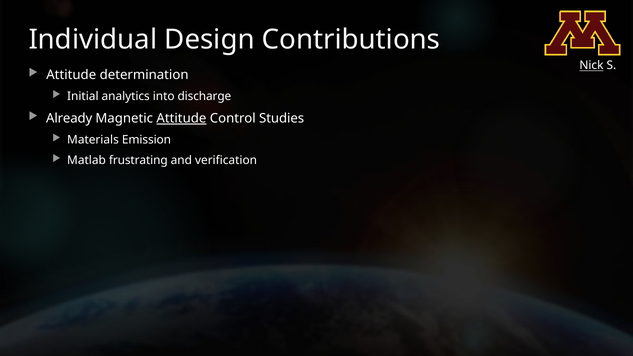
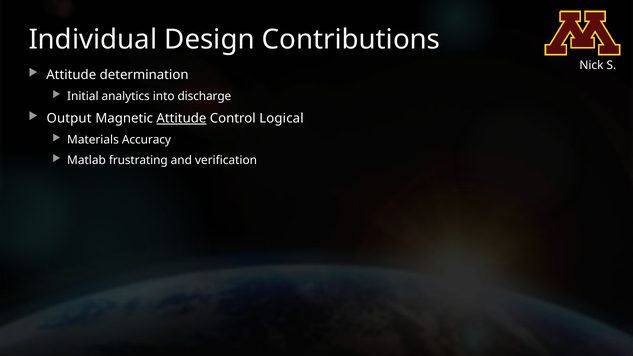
Nick underline: present -> none (591, 66)
Already: Already -> Output (69, 118)
Studies: Studies -> Logical (281, 118)
Emission: Emission -> Accuracy (146, 140)
